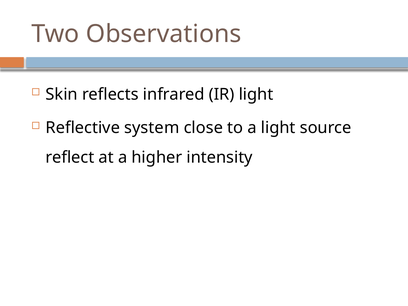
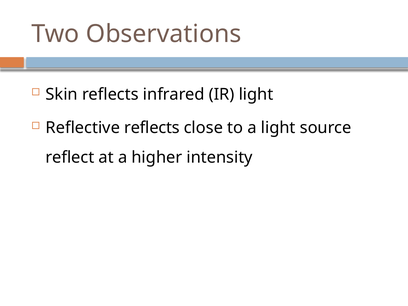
Reflective system: system -> reflects (152, 128)
